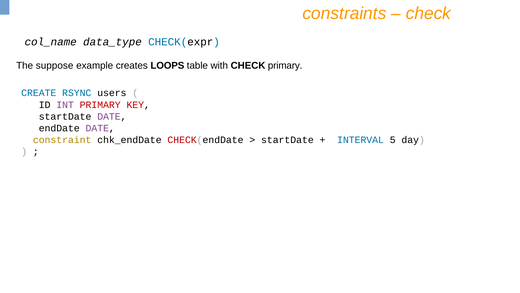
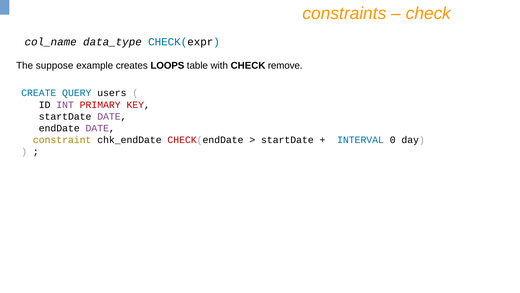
CHECK primary: primary -> remove (285, 66)
RSYNC: RSYNC -> QUERY (77, 93)
5: 5 -> 0 (393, 140)
